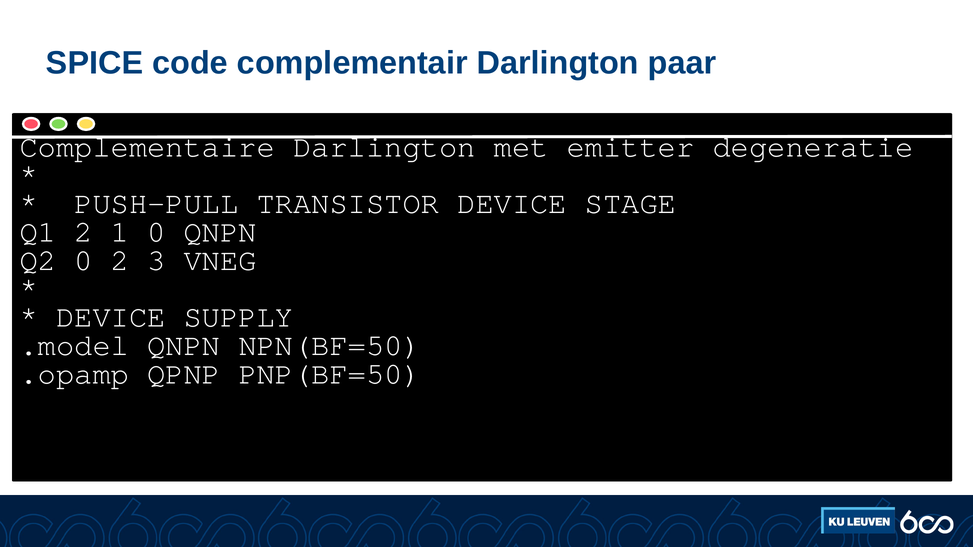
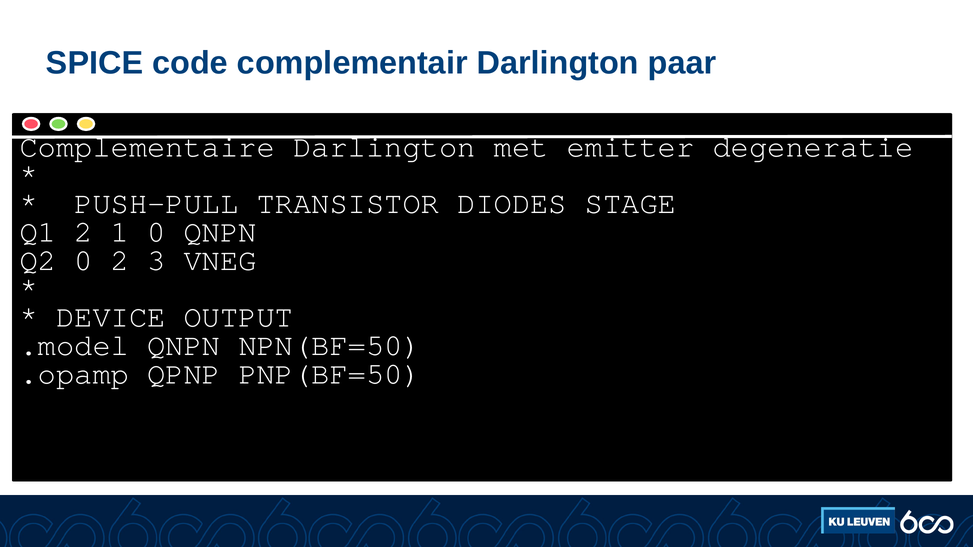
TRANSISTOR DEVICE: DEVICE -> DIODES (512, 203)
SUPPLY: SUPPLY -> OUTPUT (238, 317)
